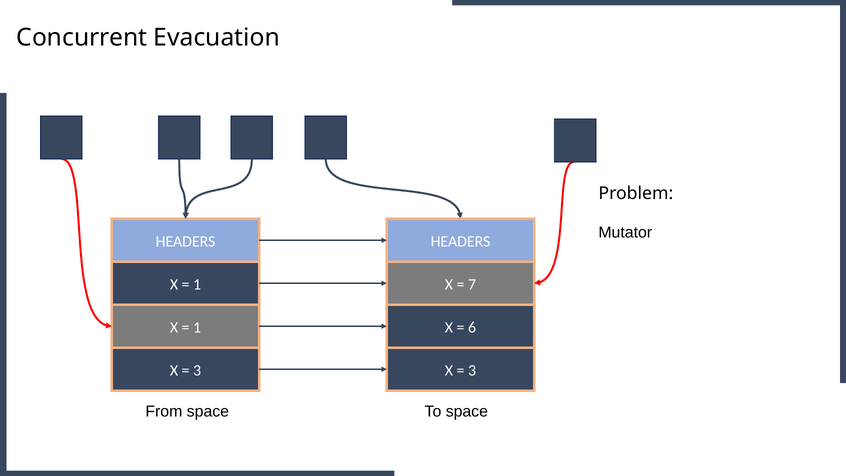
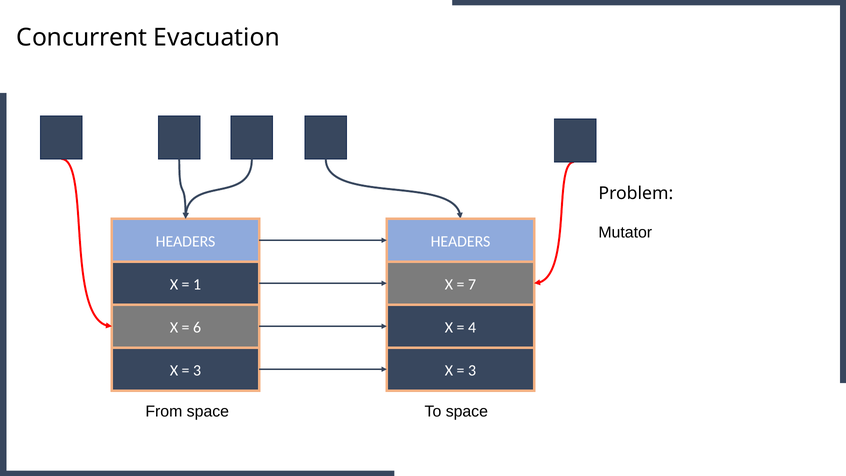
1: 1 -> 6 (197, 327)
6: 6 -> 4 (472, 327)
